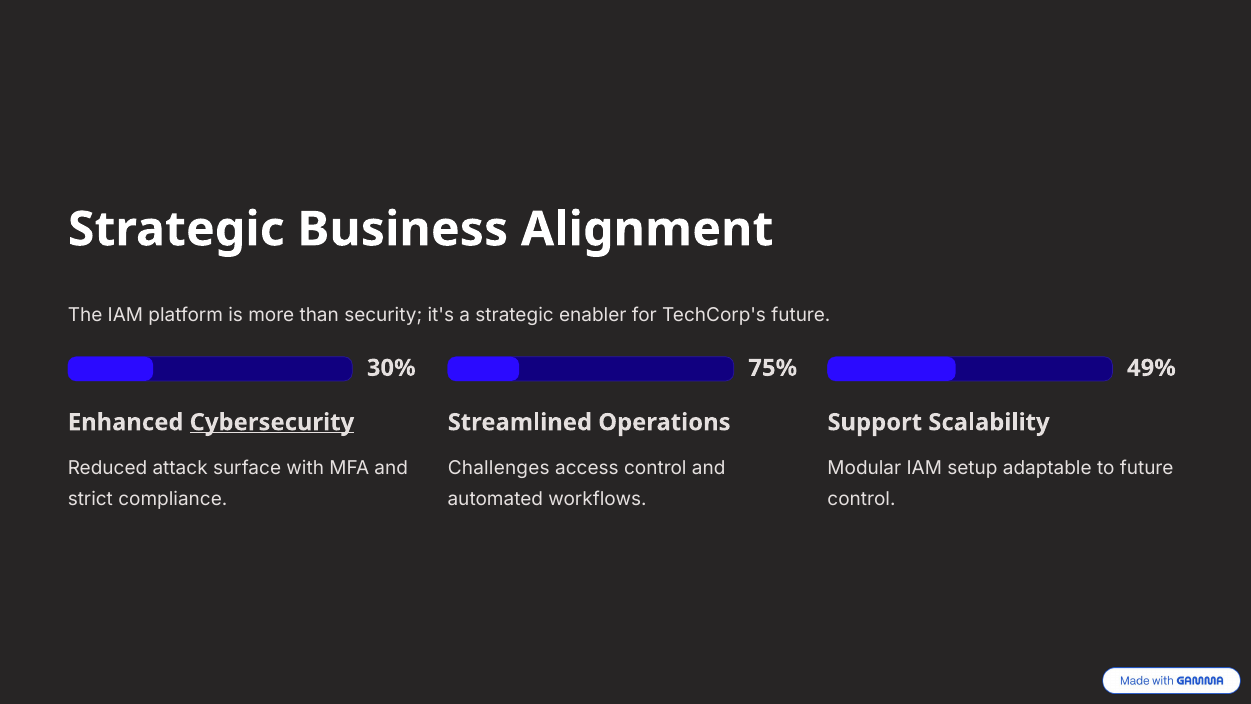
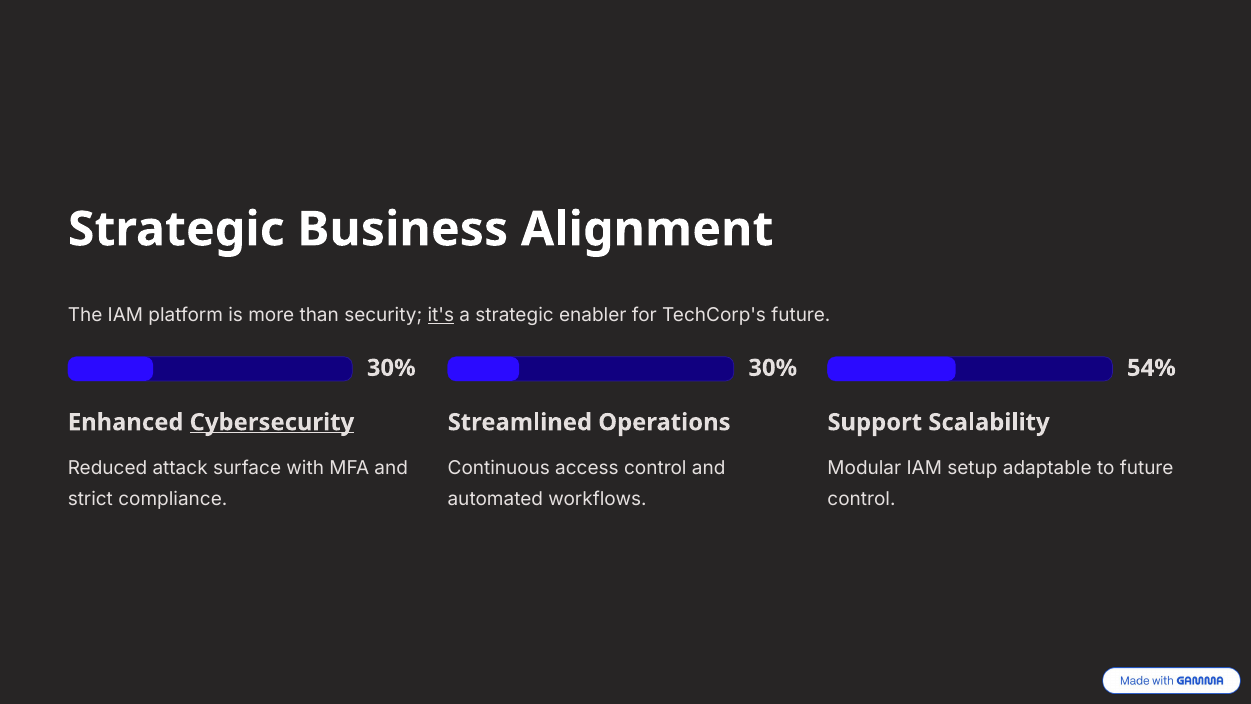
it's underline: none -> present (441, 315)
75%: 75% -> 30% (773, 368)
49%: 49% -> 54% (1151, 368)
Challenges: Challenges -> Continuous (499, 468)
